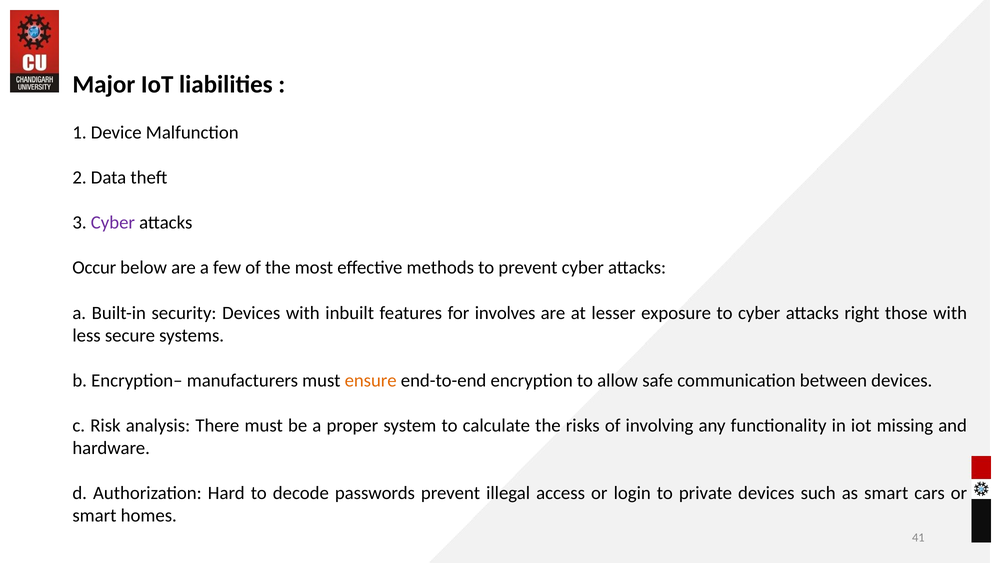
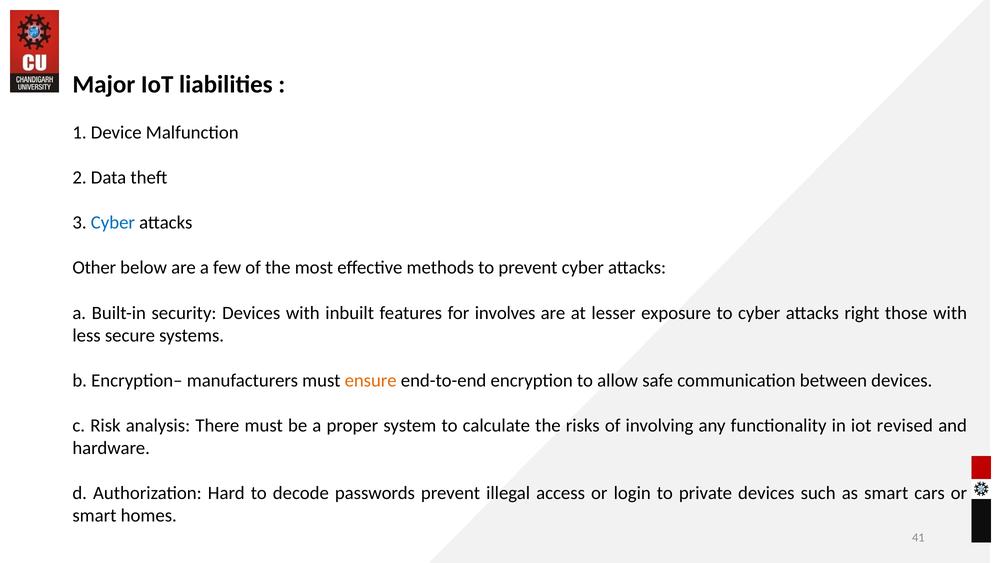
Cyber colour: purple -> blue (113, 223)
Occur: Occur -> Other (94, 268)
missing: missing -> revised (905, 425)
